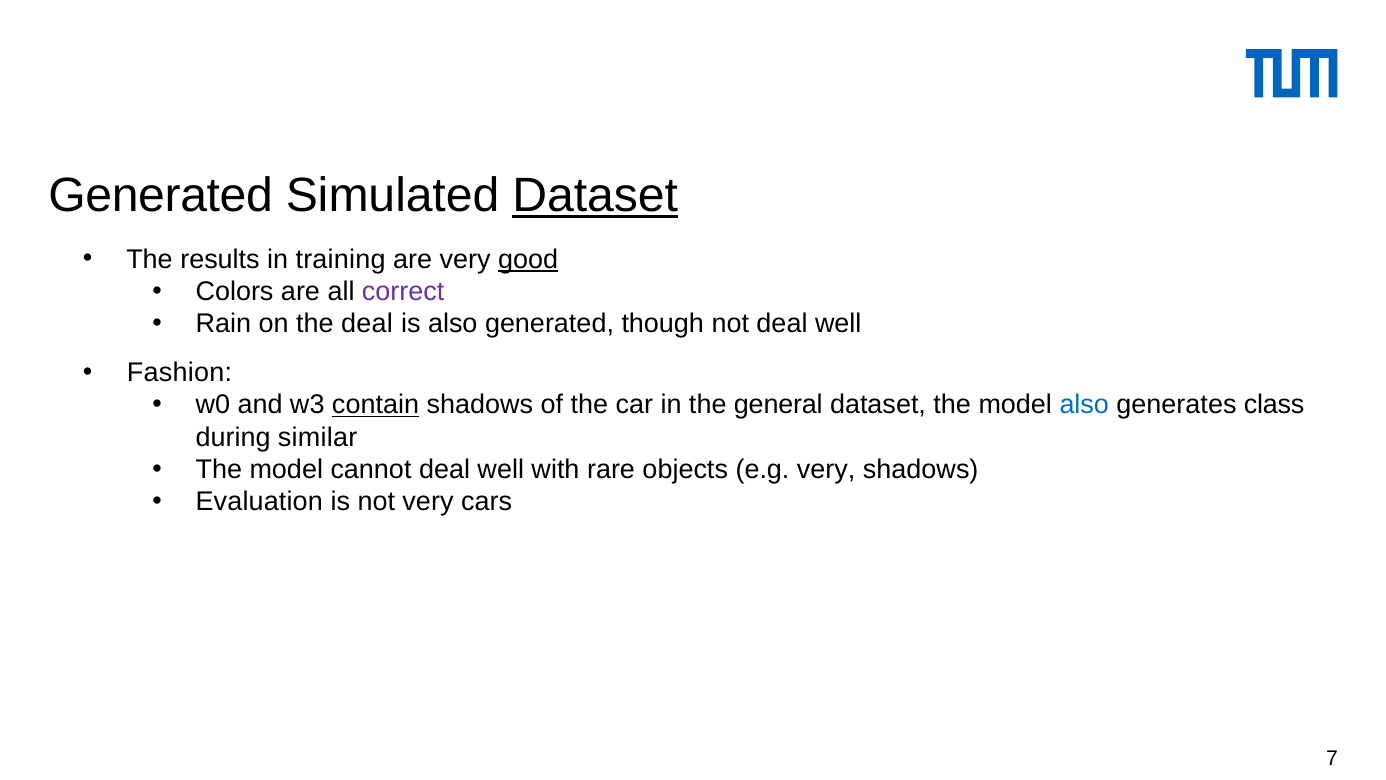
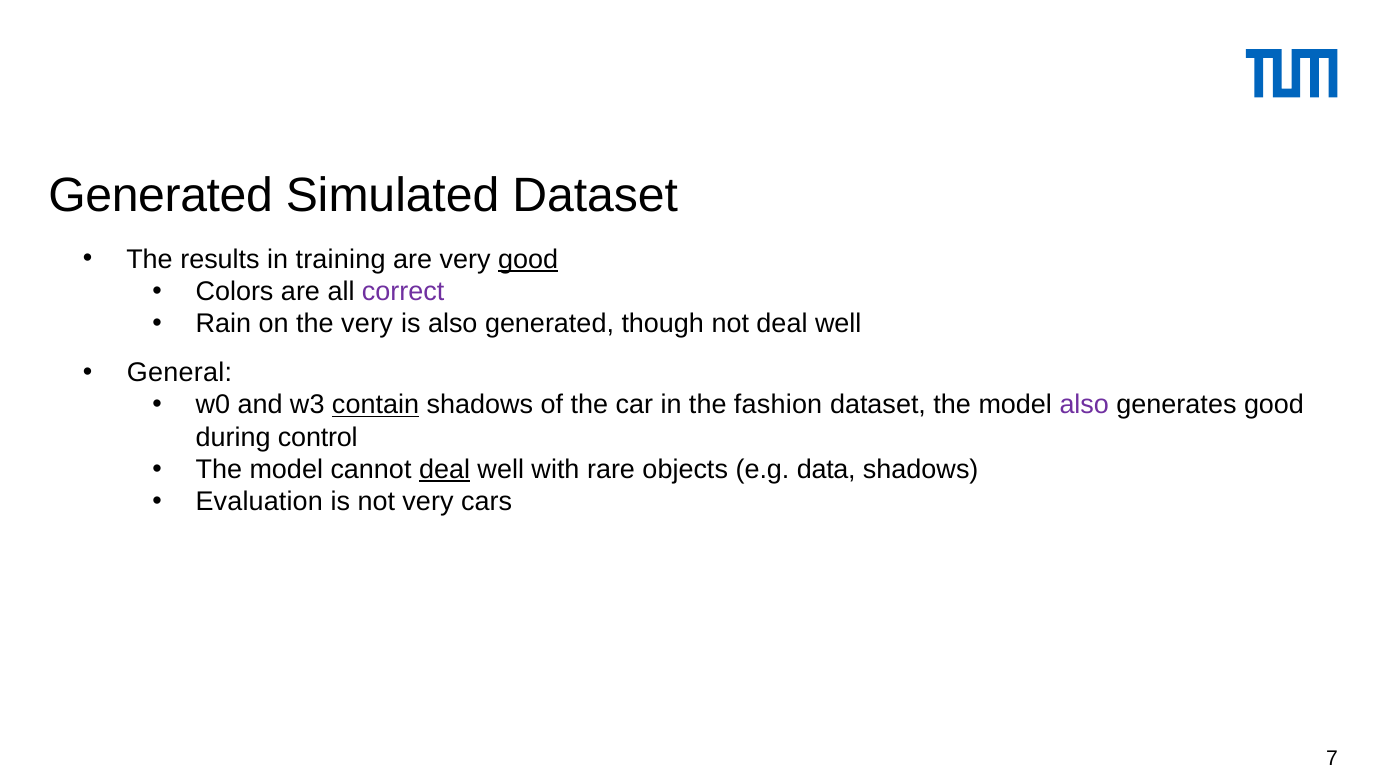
Dataset underline: present -> none (595, 196)
the deal: deal -> very (367, 324)
Fashion: Fashion -> General (179, 372)
general: general -> fashion (778, 405)
also colour: blue -> purple (1084, 405)
generates class: class -> good (1274, 405)
similar: similar -> control (318, 437)
deal underline: none -> present (445, 469)
e.g very: very -> data (826, 469)
